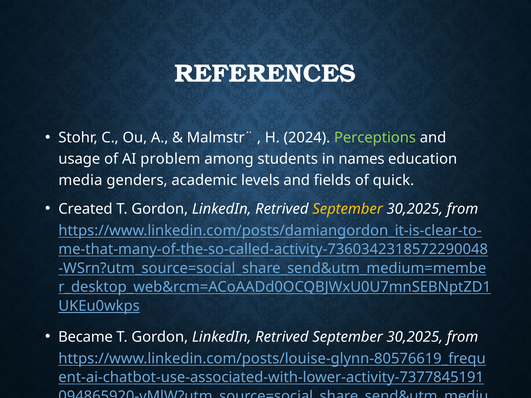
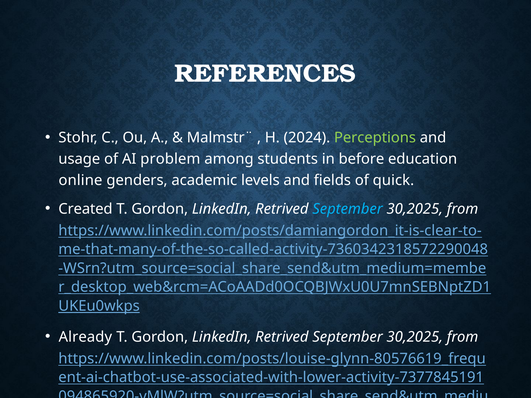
names: names -> before (361, 159)
media: media -> online (80, 180)
September colour: yellow -> light blue (348, 209)
Became: Became -> Already (85, 337)
